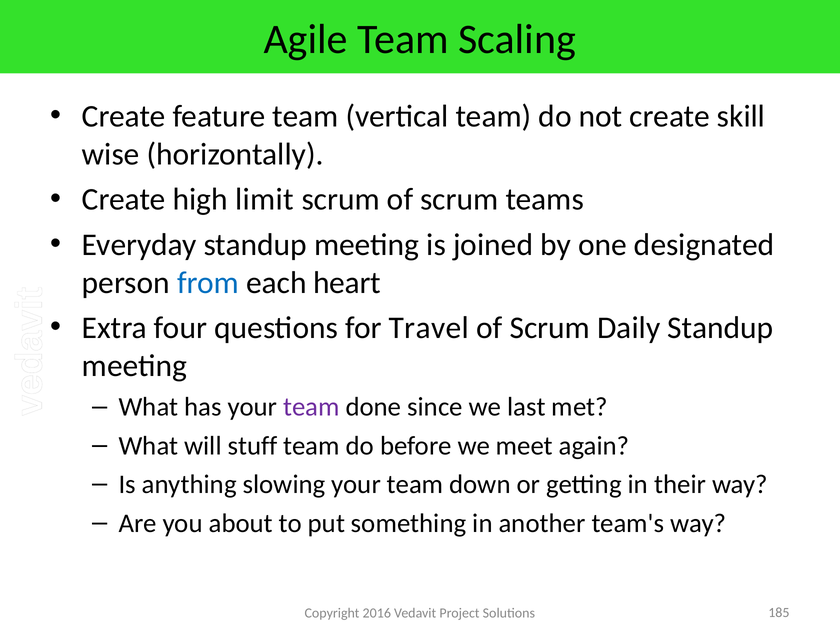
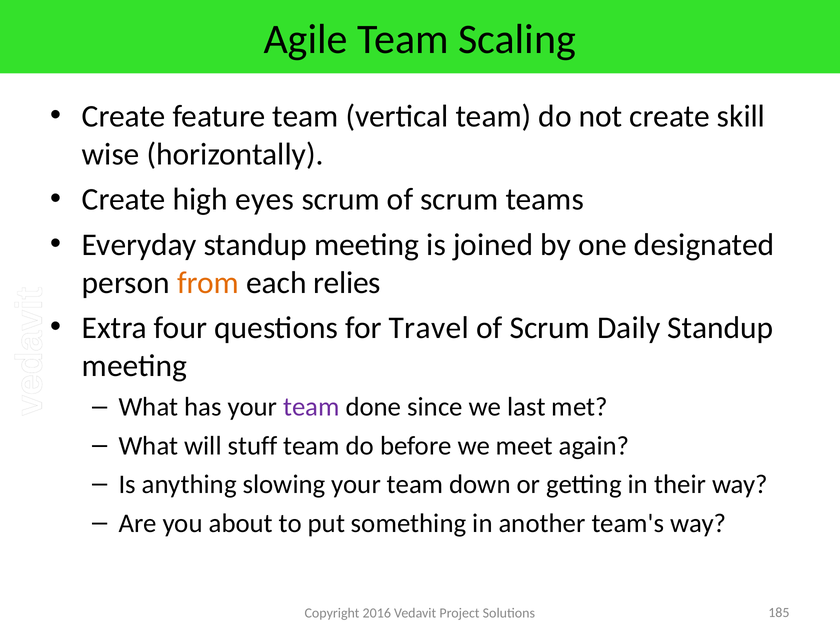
limit: limit -> eyes (264, 199)
from colour: blue -> orange (208, 283)
heart: heart -> relies (347, 283)
